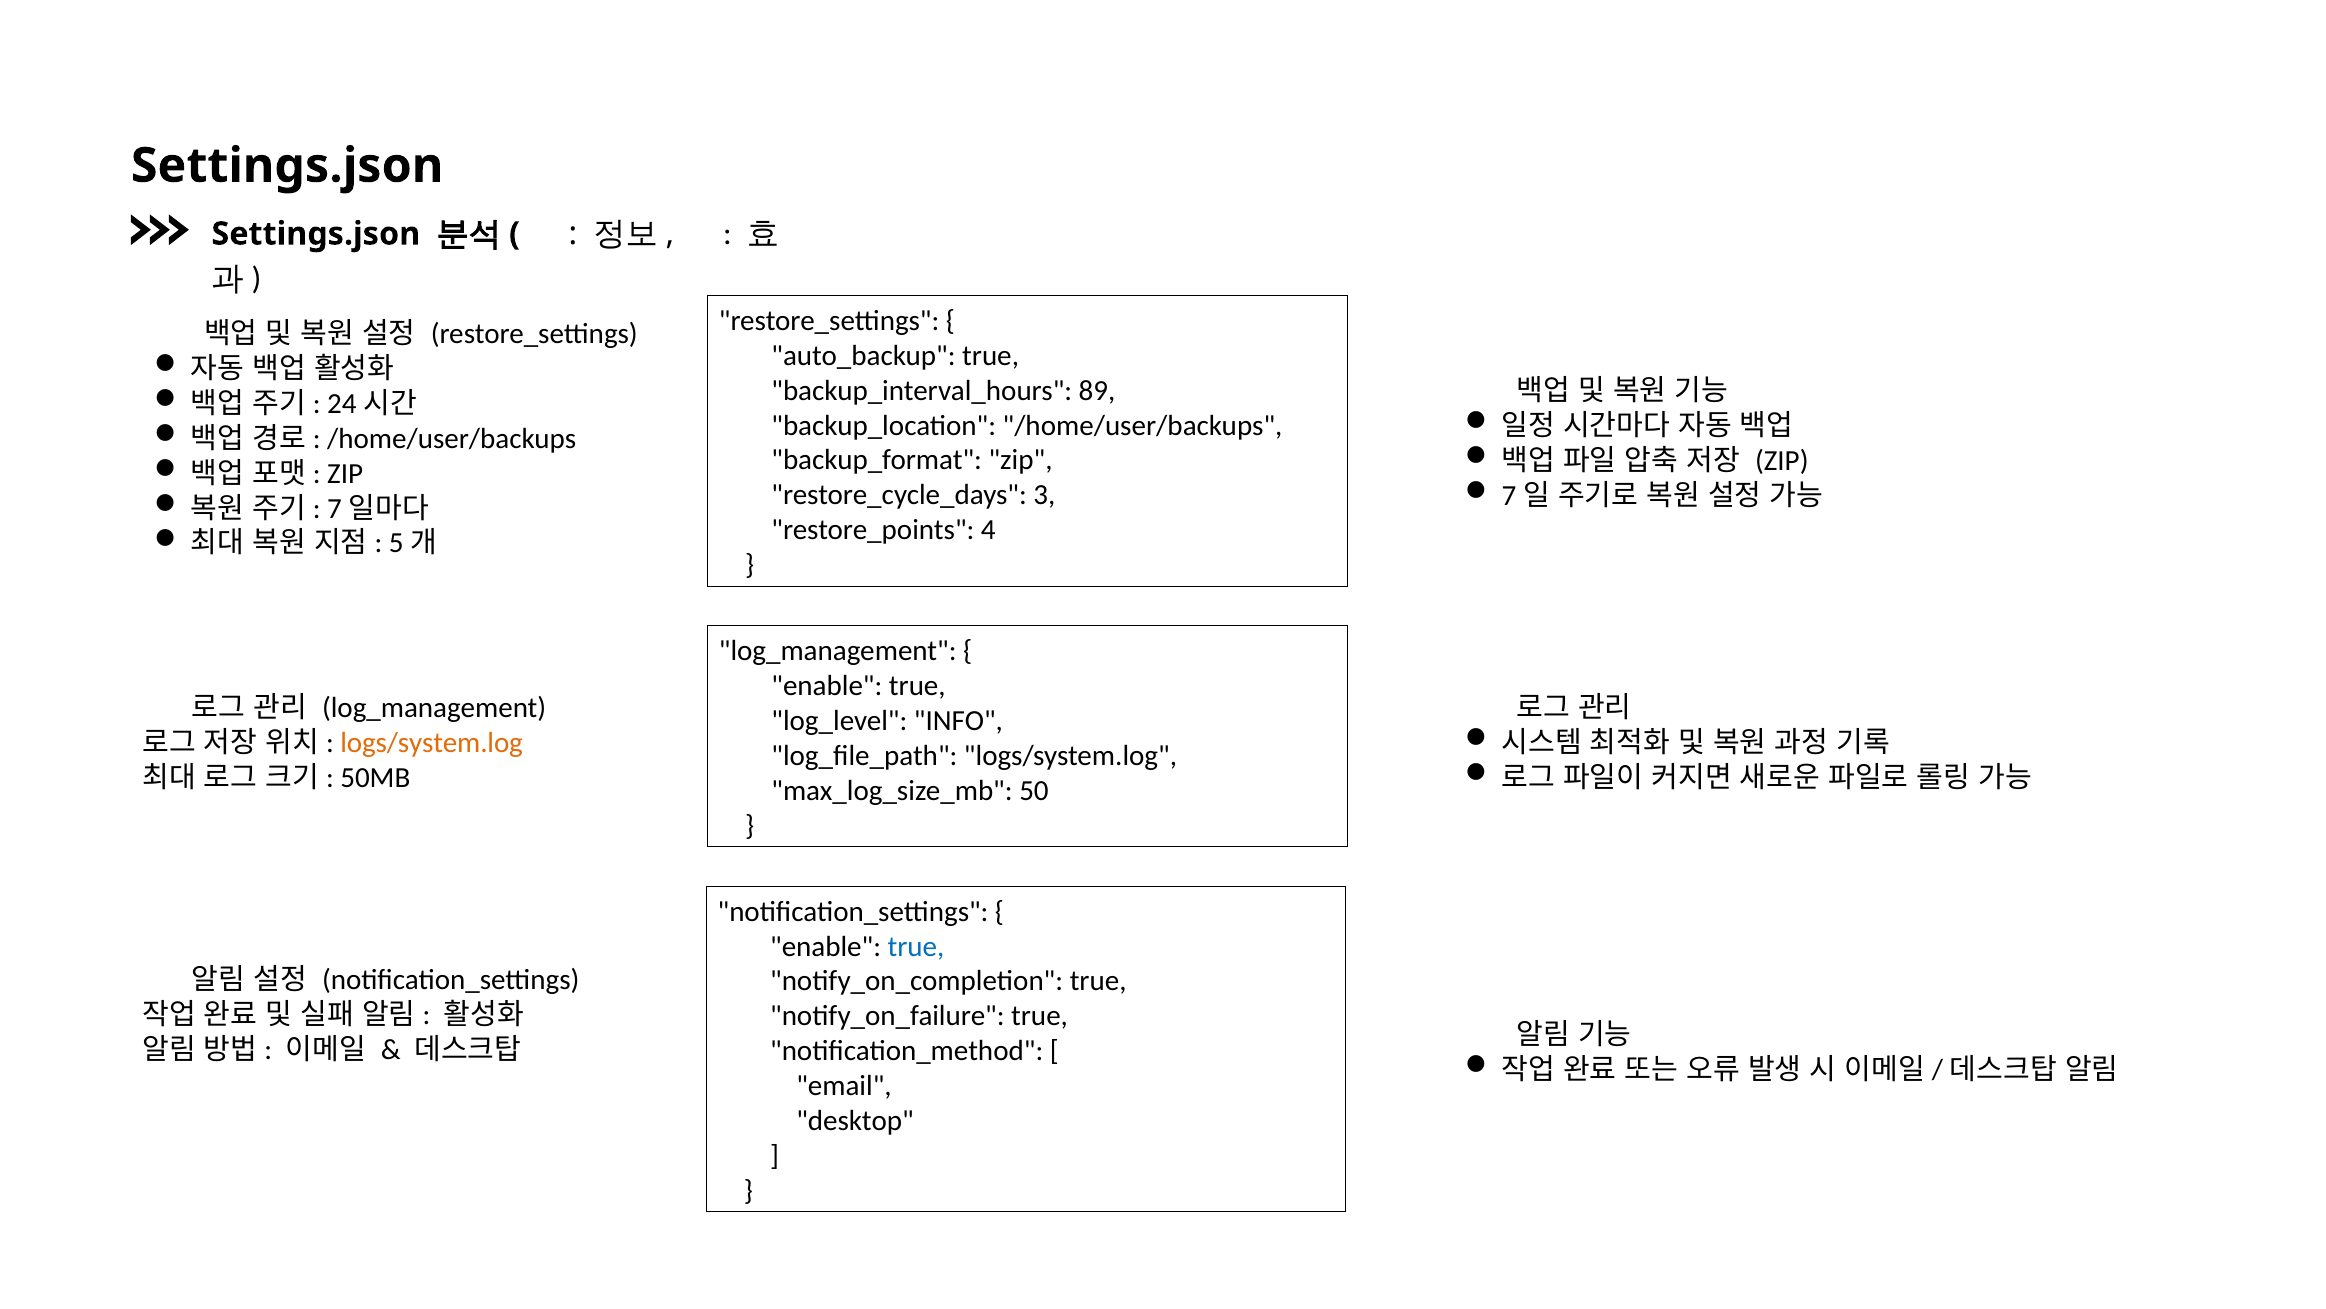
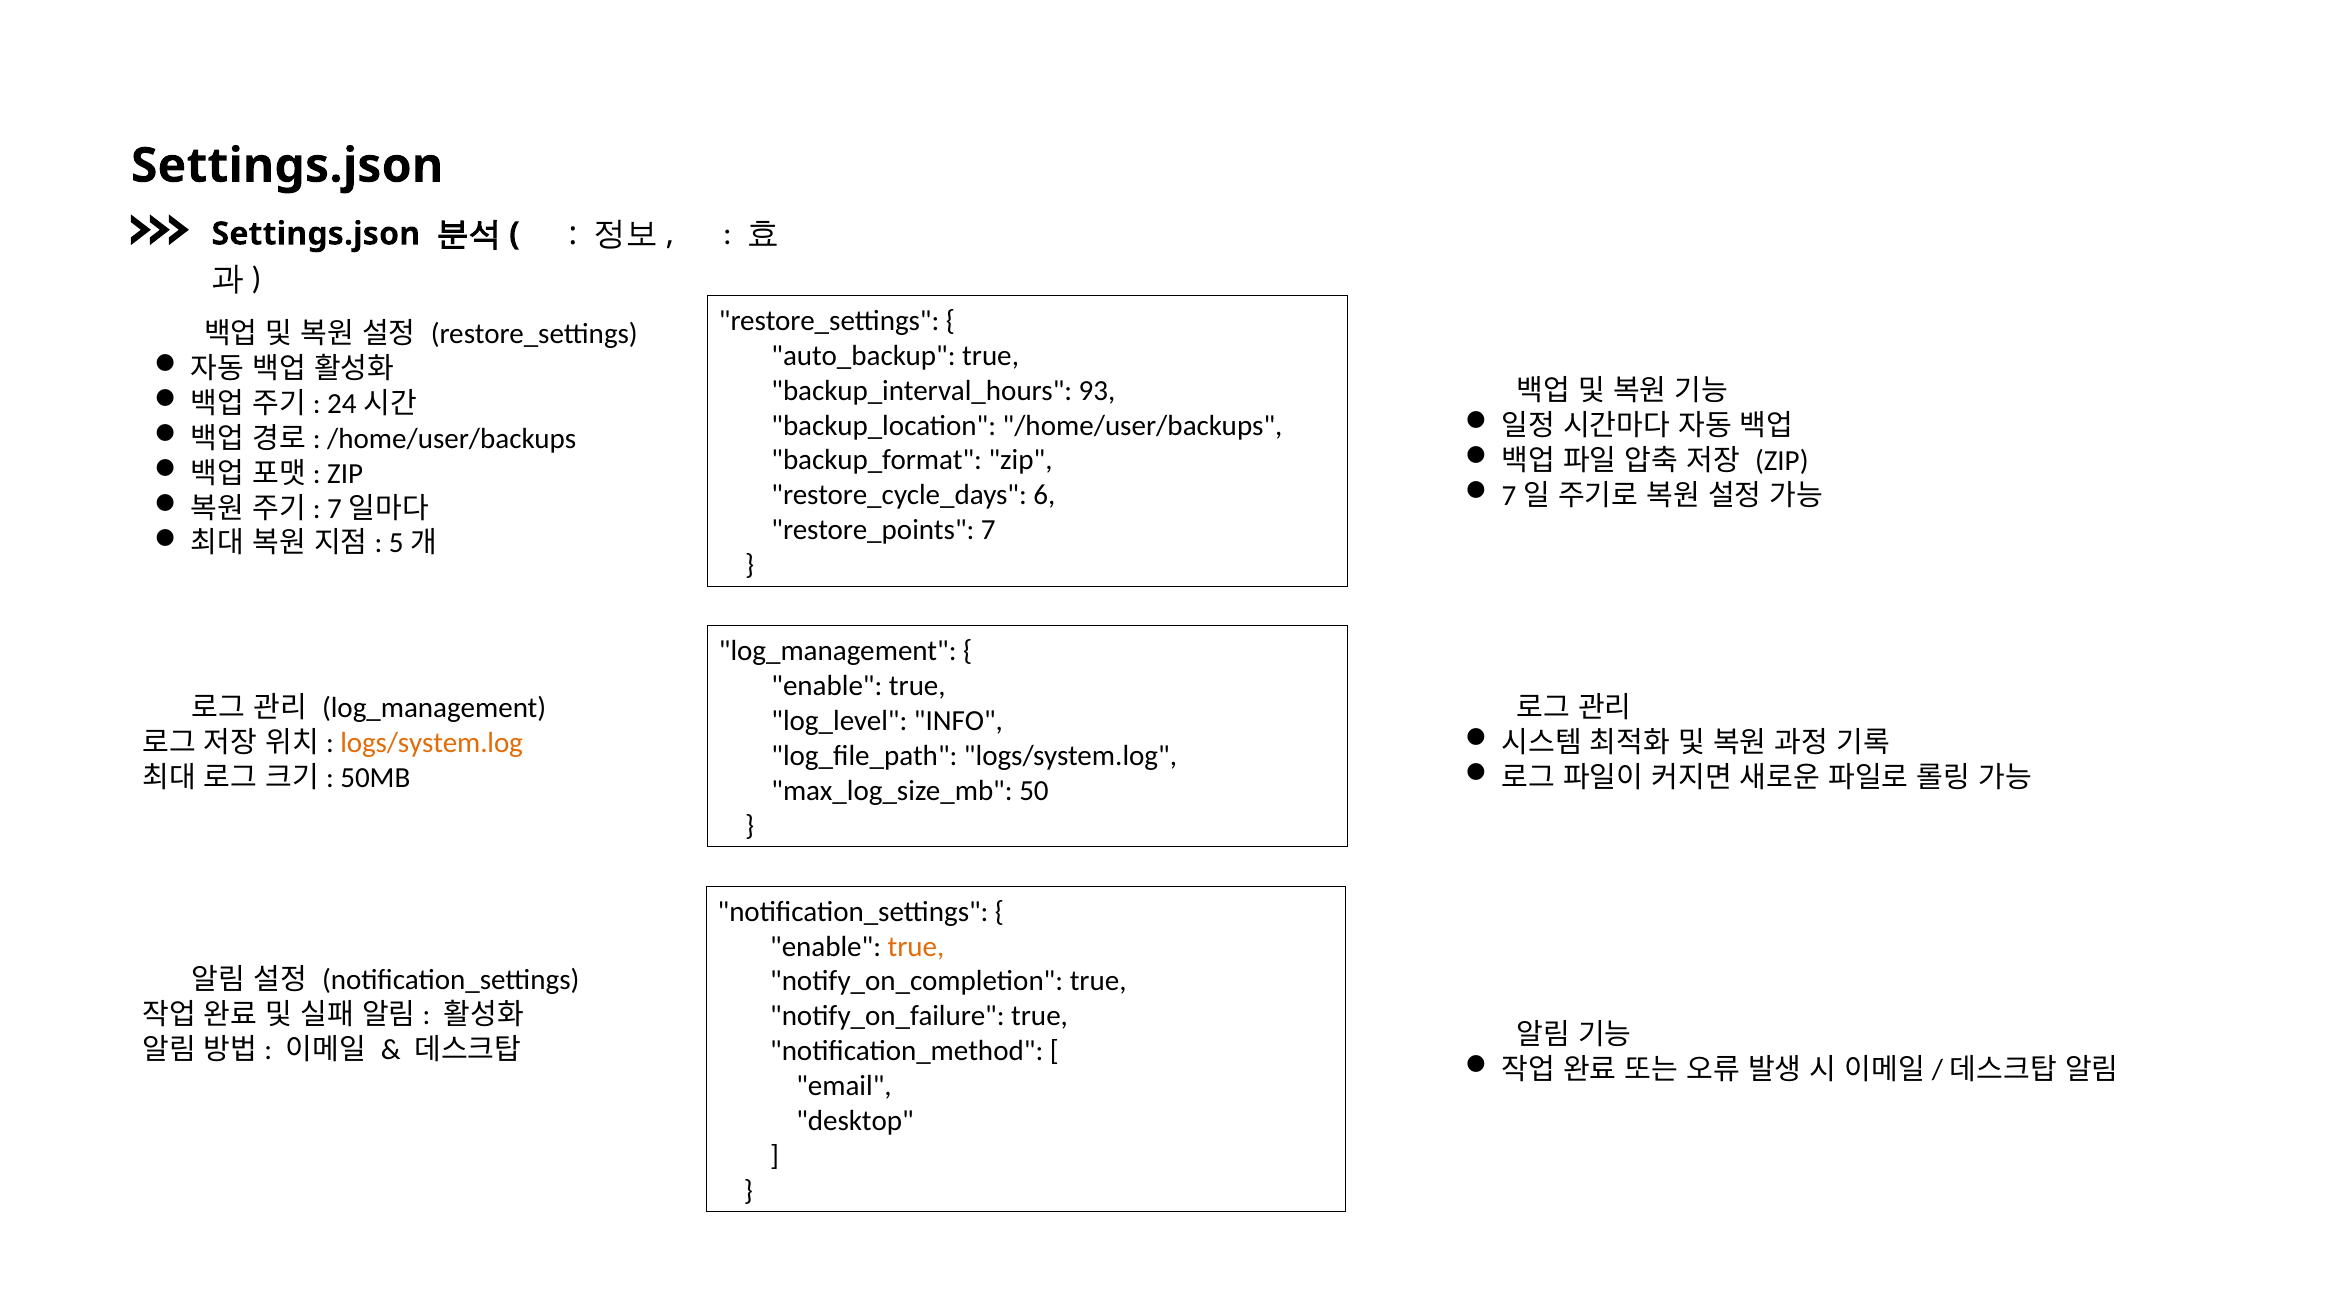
89: 89 -> 93 (1097, 390)
3: 3 -> 6 (1044, 495)
4: 4 -> 7 (988, 530)
true colour: blue -> orange (916, 946)
